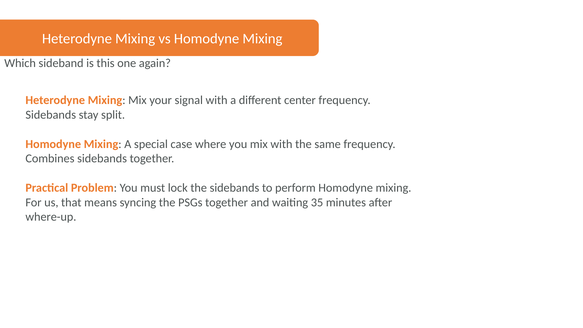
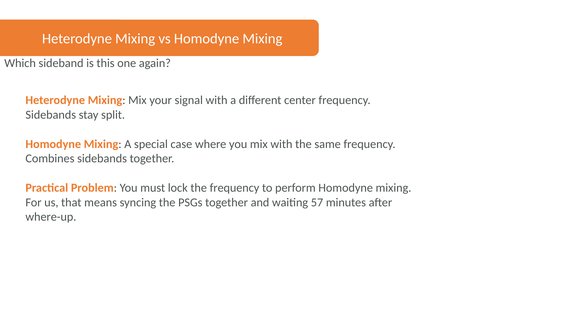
the sidebands: sidebands -> frequency (234, 188)
35: 35 -> 57 (317, 202)
